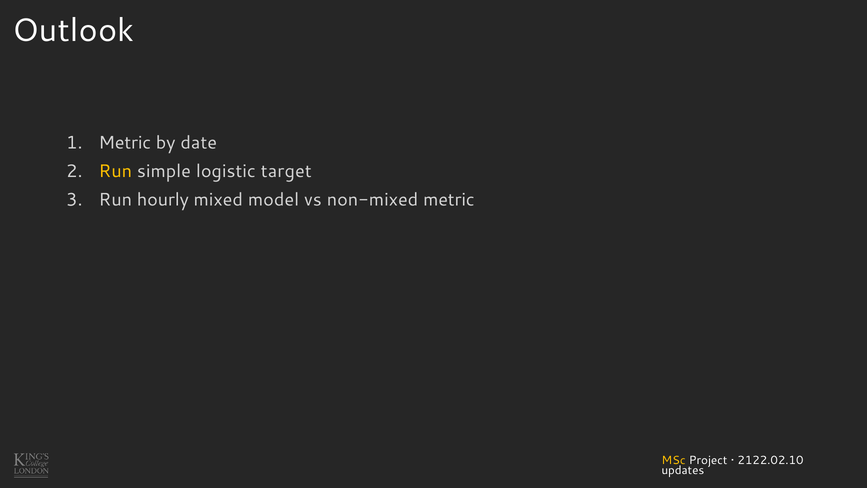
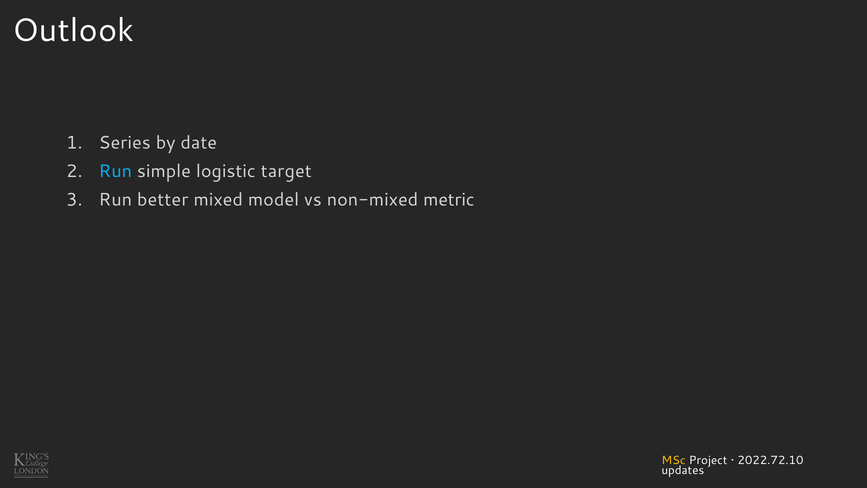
Metric: Metric -> Series (125, 143)
Run colour: yellow -> light blue (115, 171)
hourly: hourly -> better (163, 200)
2122.02.10: 2122.02.10 -> 2022.72.10 (770, 460)
